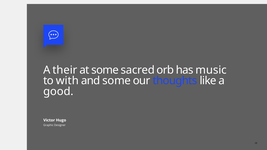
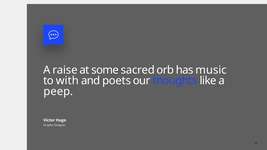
their: their -> raise (65, 70)
and some: some -> poets (117, 81)
good: good -> peep (58, 92)
